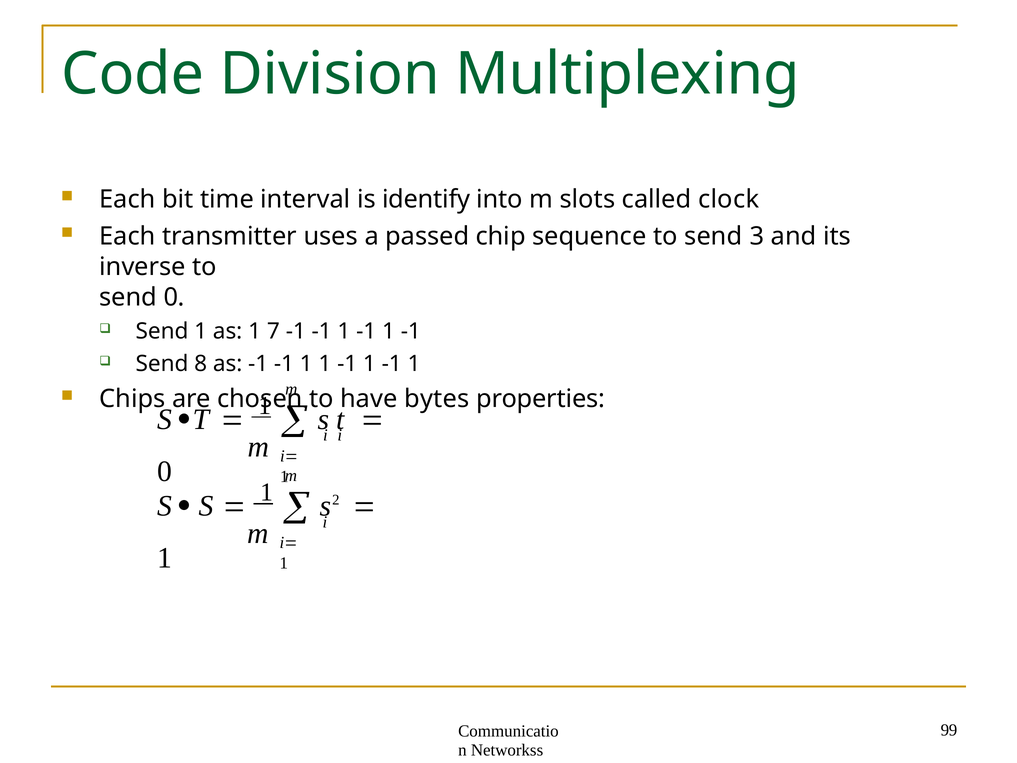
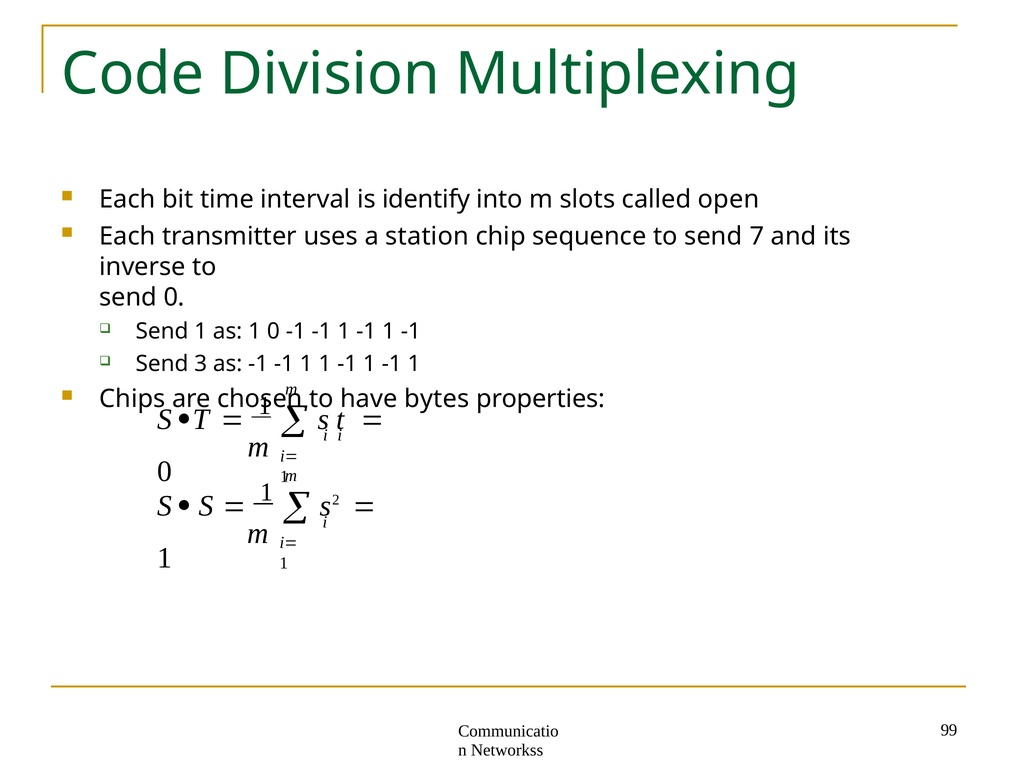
clock: clock -> open (729, 200)
passed: passed -> station (427, 236)
3: 3 -> 7 (757, 236)
1 7: 7 -> 0 (273, 331)
8: 8 -> 3 (201, 364)
